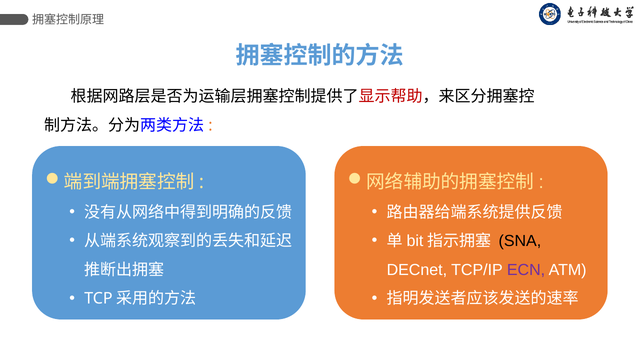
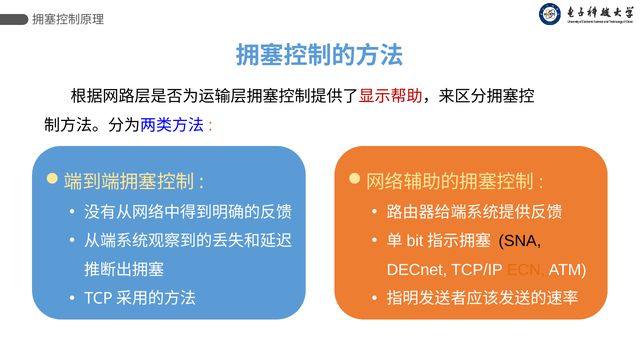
ECN colour: purple -> orange (526, 270)
